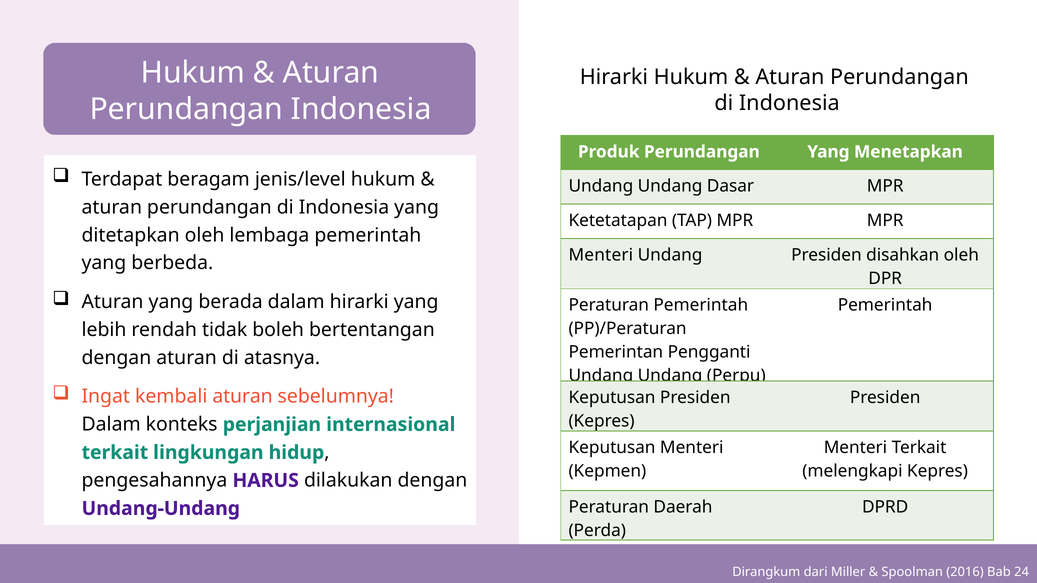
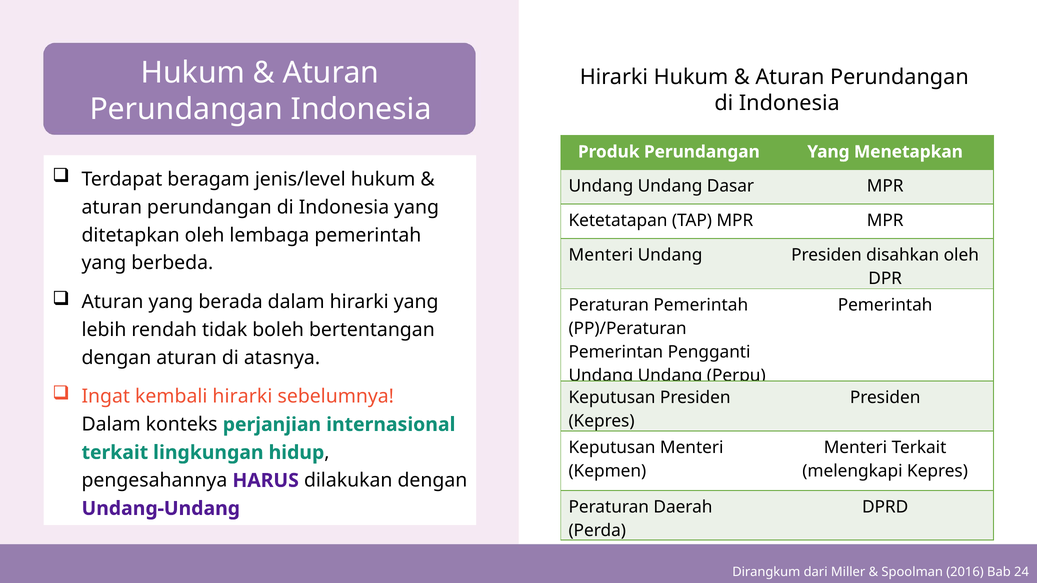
kembali aturan: aturan -> hirarki (242, 397)
